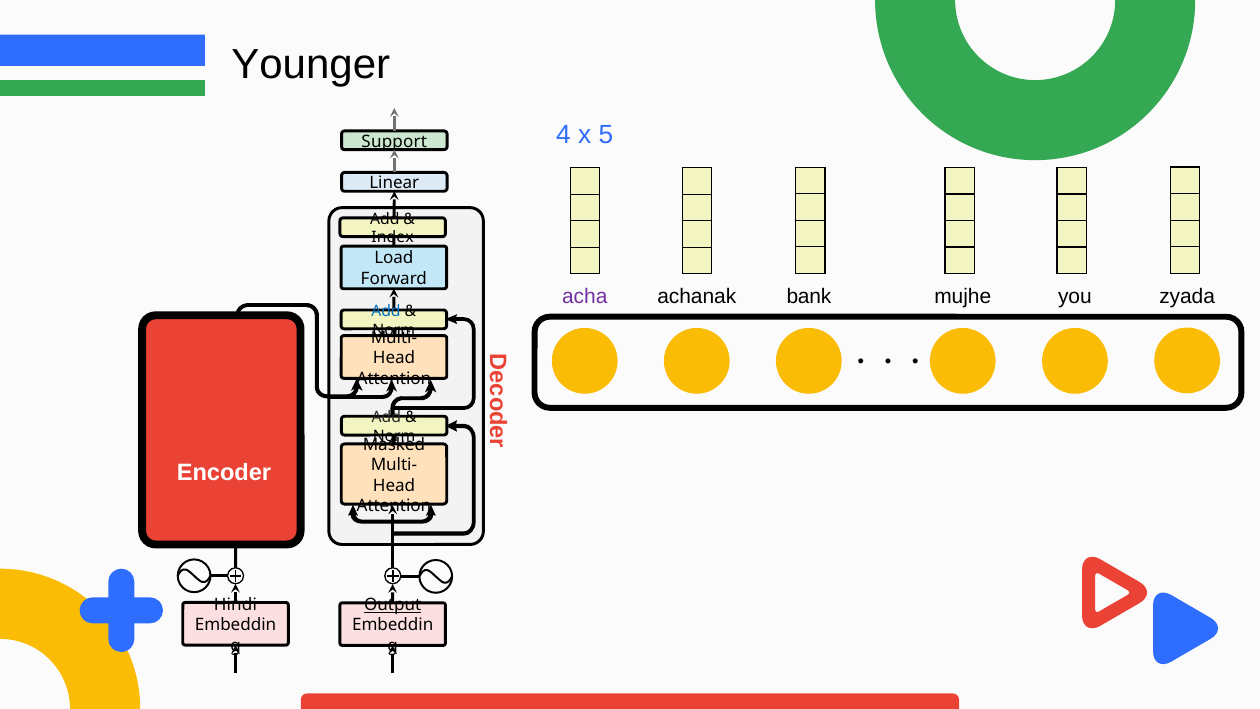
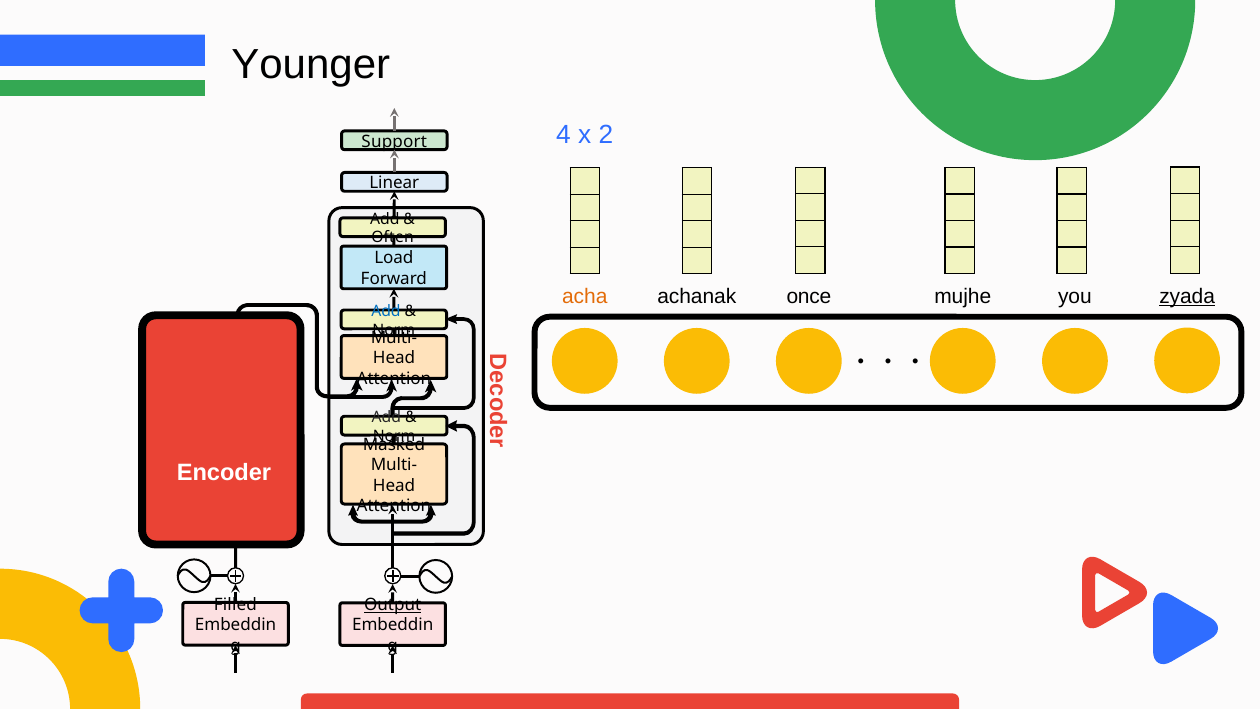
5: 5 -> 2 (606, 134)
Index: Index -> Often (393, 238)
acha colour: purple -> orange (585, 296)
bank: bank -> once (809, 296)
zyada underline: none -> present (1187, 296)
Hindi: Hindi -> Filled (235, 604)
